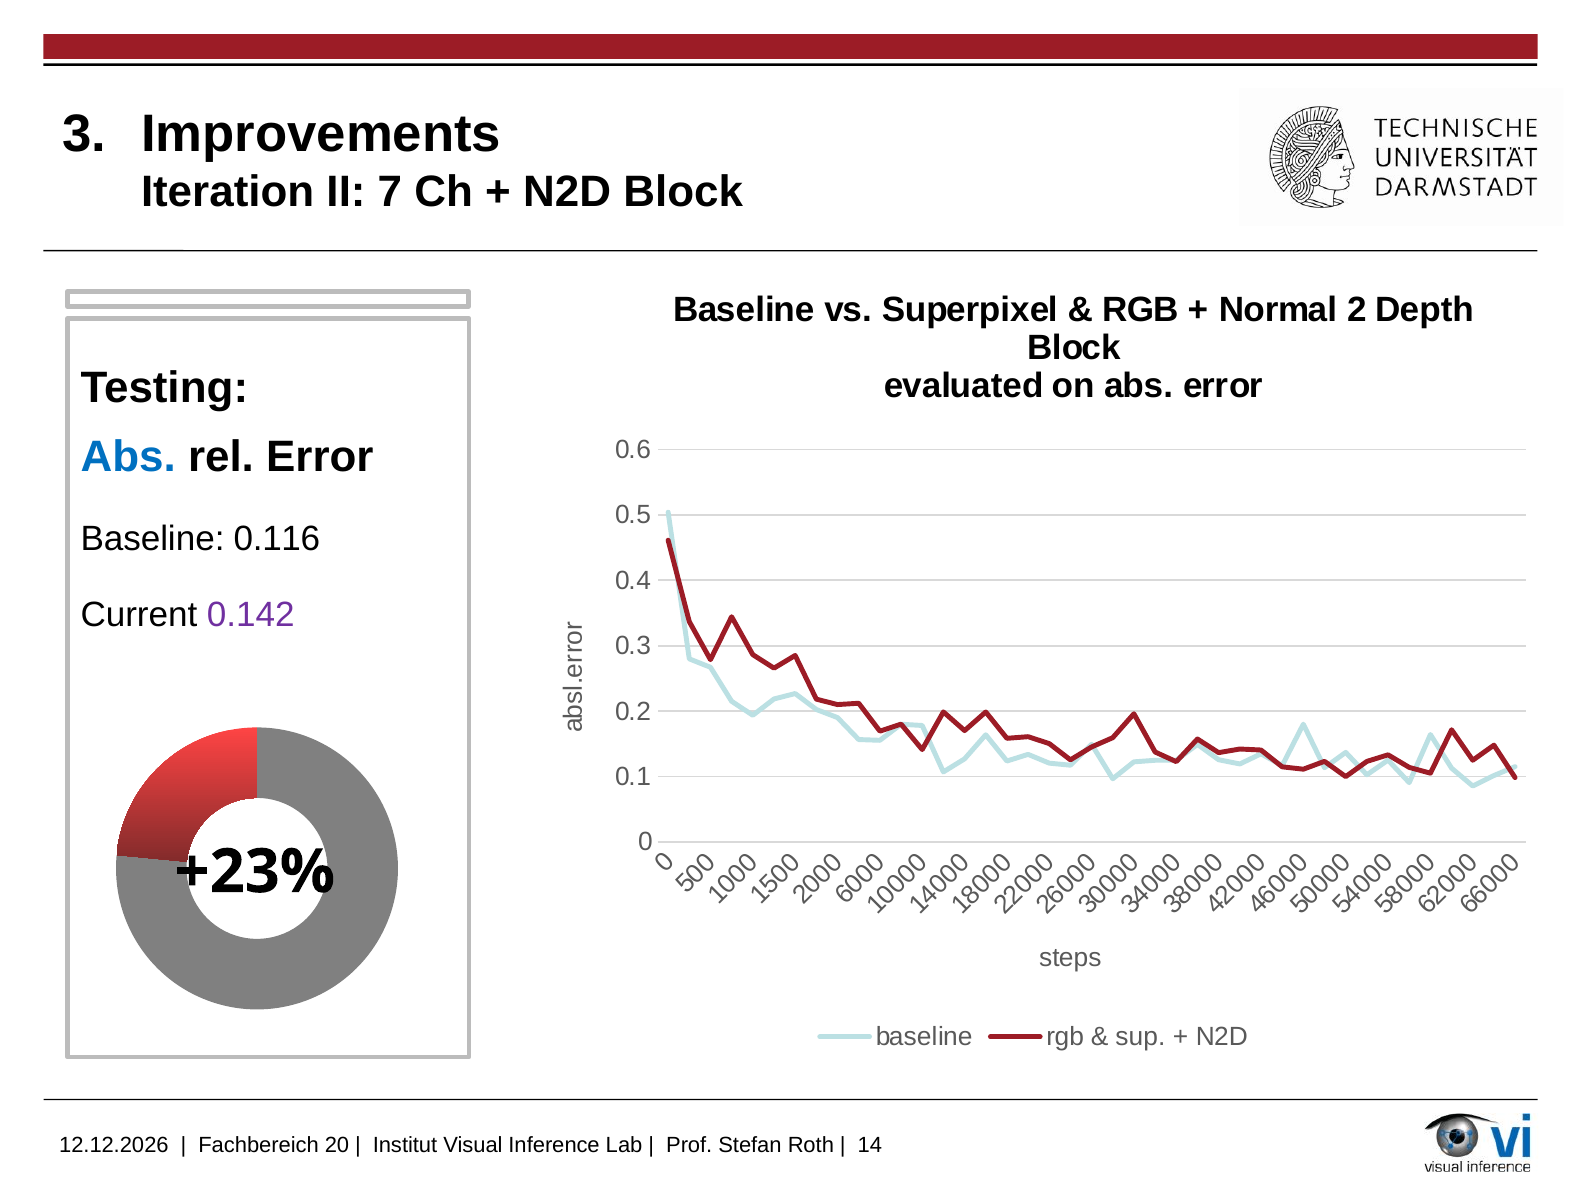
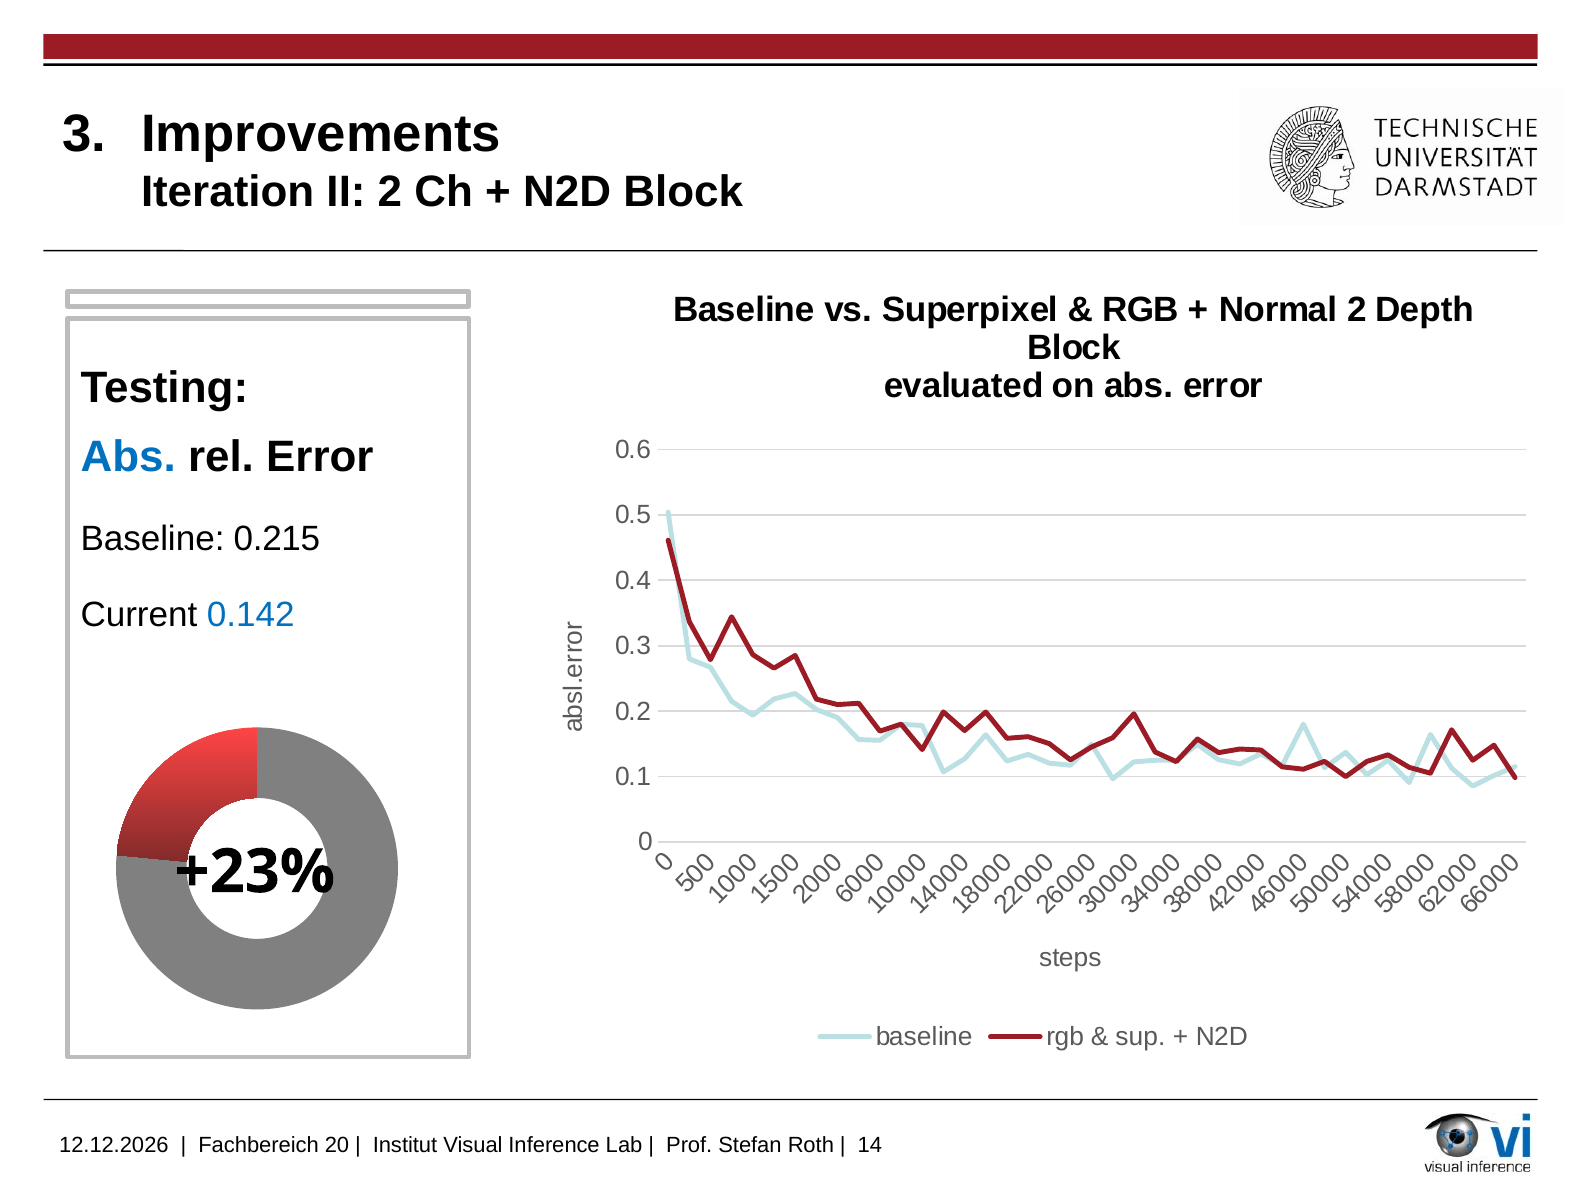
II 7: 7 -> 2 (390, 192)
0.116: 0.116 -> 0.215 (277, 538)
0.142 colour: purple -> blue (251, 615)
